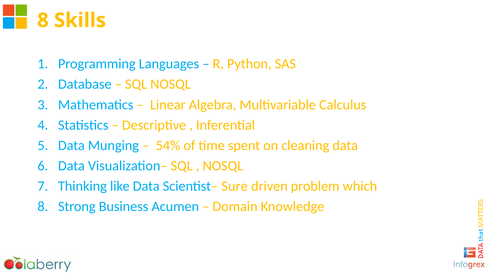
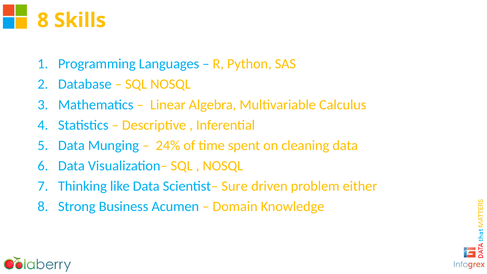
54%: 54% -> 24% (168, 145)
which: which -> either (360, 186)
